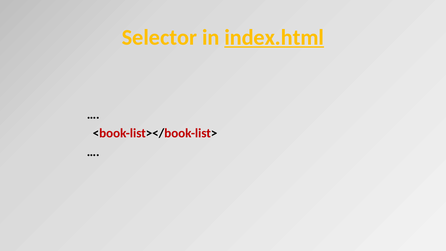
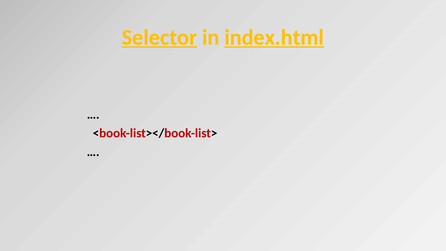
Selector underline: none -> present (159, 37)
